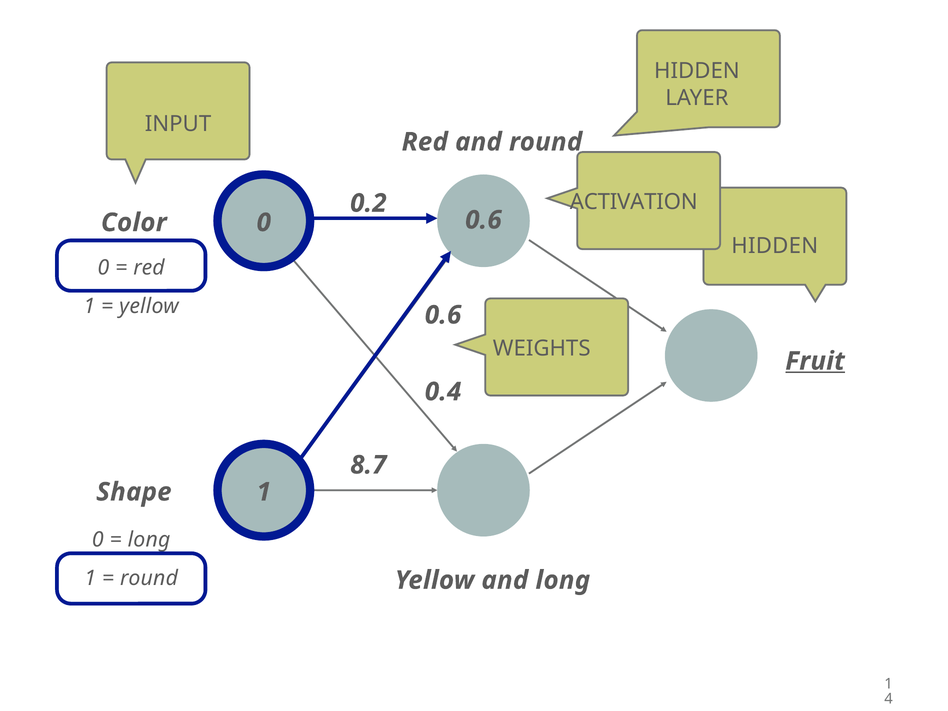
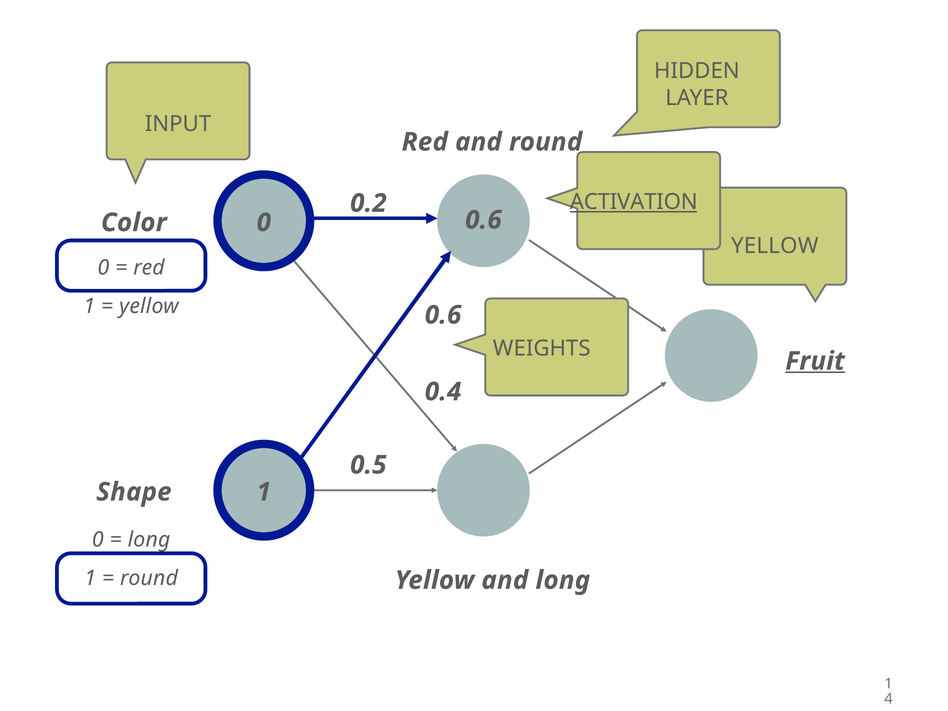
ACTIVATION underline: none -> present (634, 202)
HIDDEN: HIDDEN -> YELLOW (775, 246)
8.7: 8.7 -> 0.5 (368, 465)
